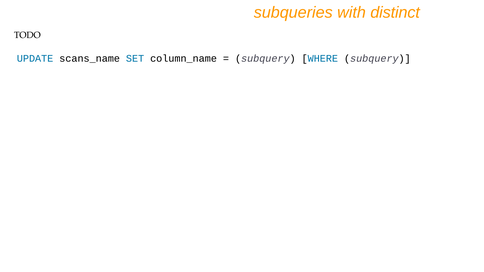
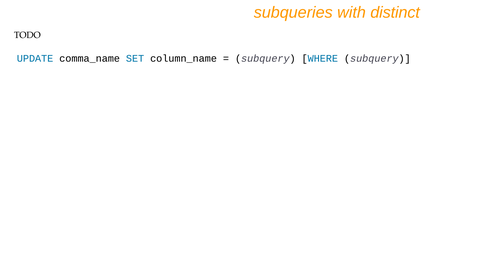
scans_name: scans_name -> comma_name (90, 59)
